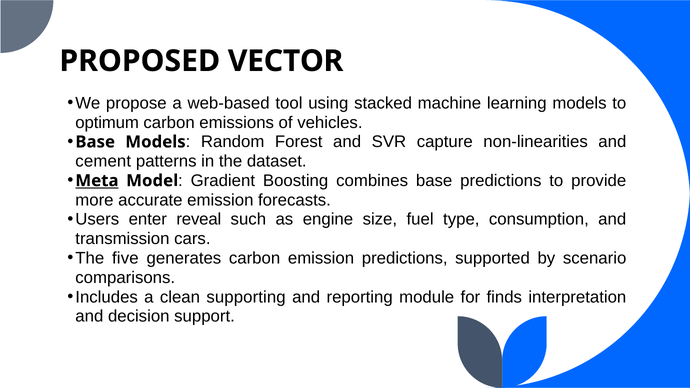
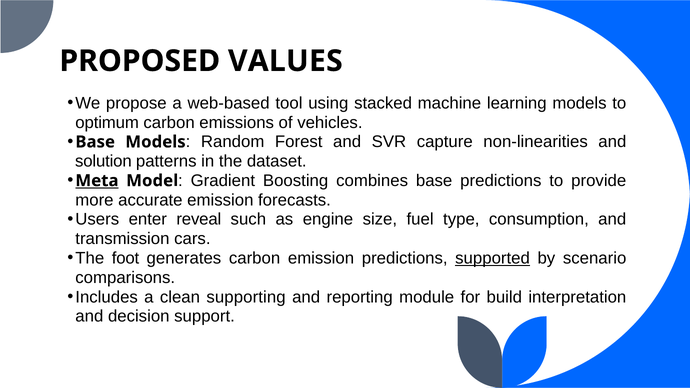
VECTOR: VECTOR -> VALUES (285, 61)
cement: cement -> solution (103, 161)
five: five -> foot (126, 258)
supported underline: none -> present (493, 258)
finds: finds -> build (504, 297)
